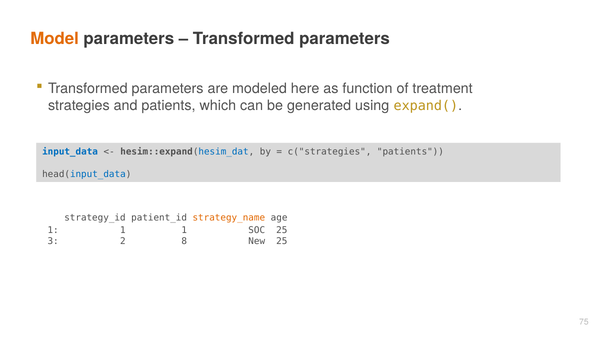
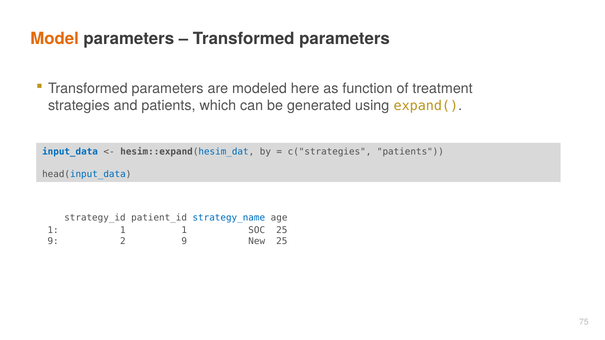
strategy_name colour: orange -> blue (229, 218)
3: 3 -> 9 (53, 241)
2 8: 8 -> 9 (184, 241)
